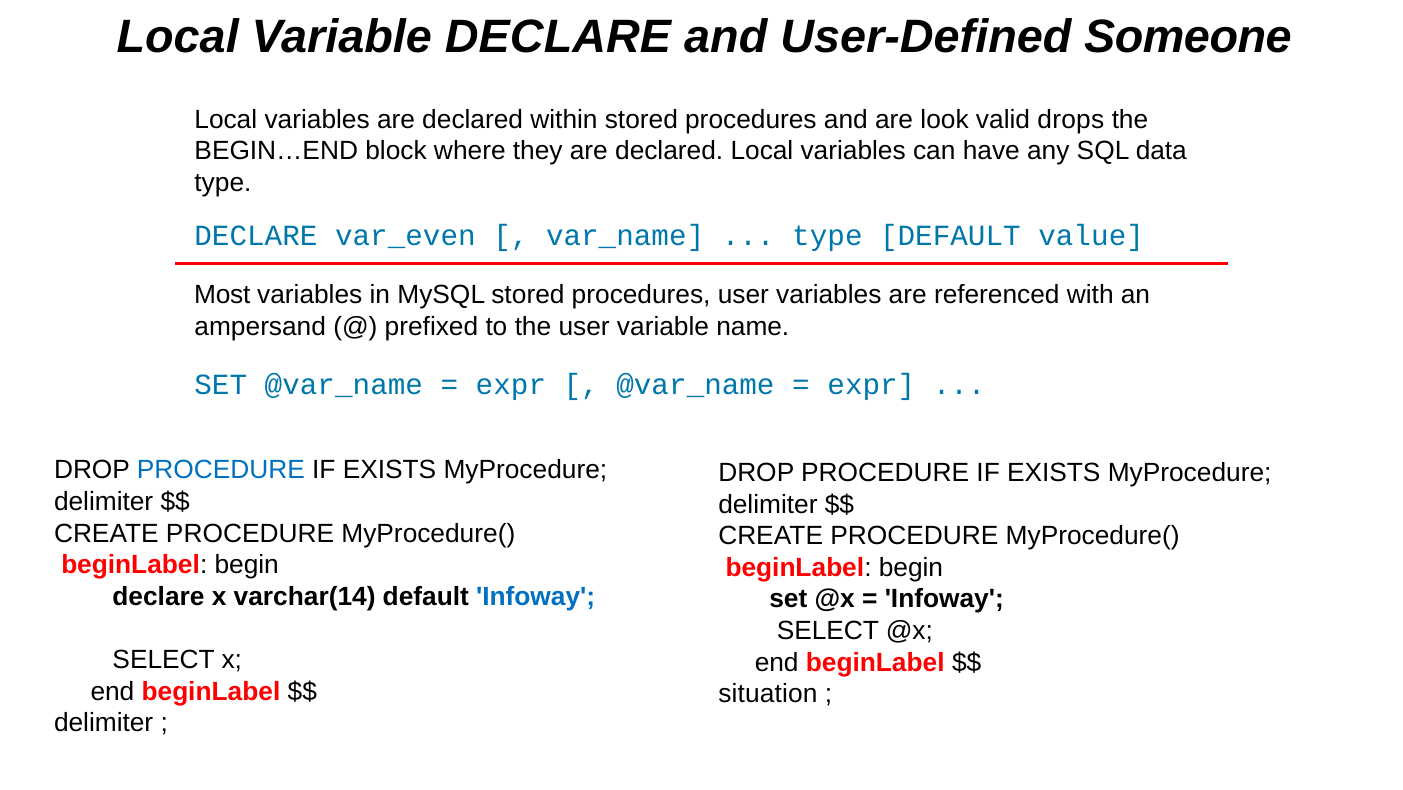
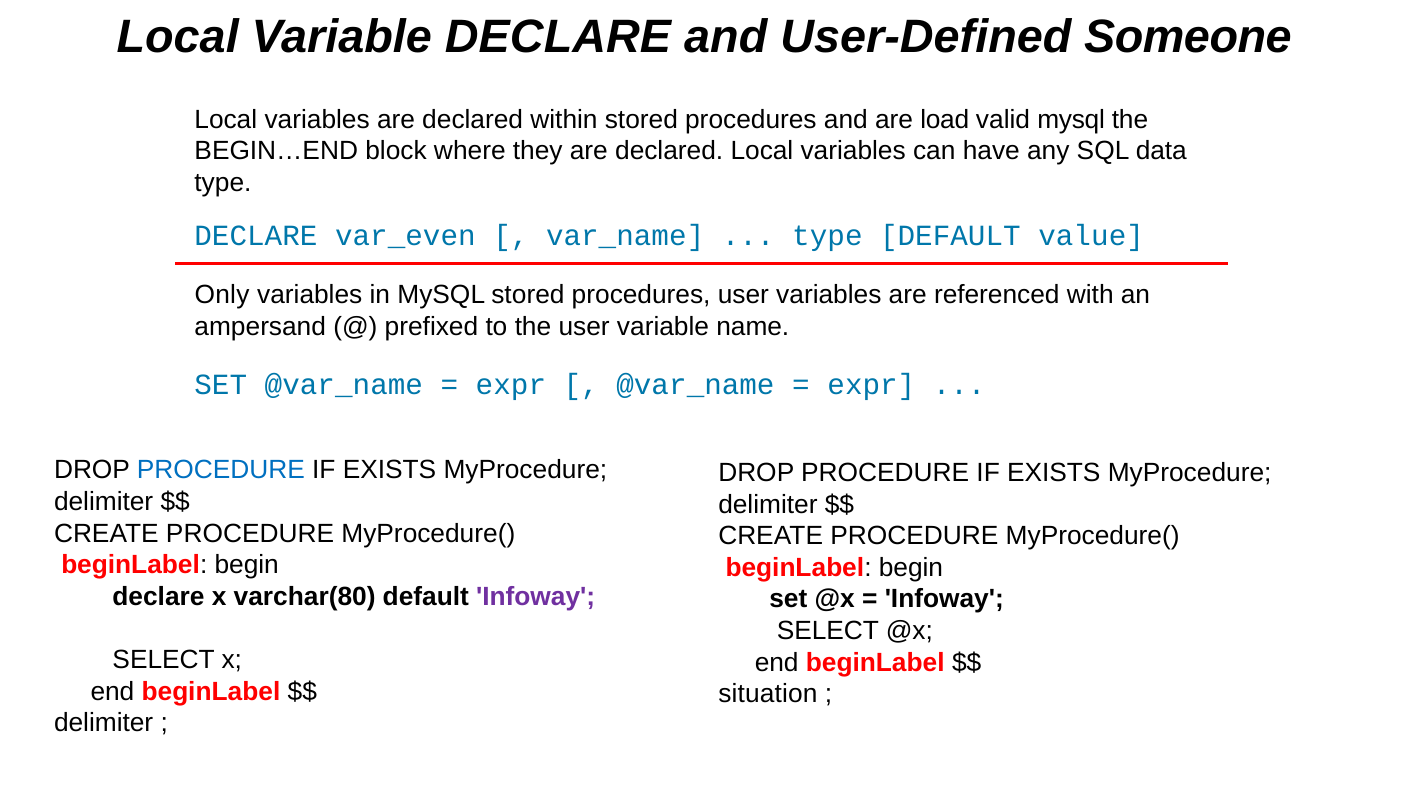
look: look -> load (945, 119)
valid drops: drops -> mysql (1071, 119)
Most: Most -> Only (222, 295)
varchar(14: varchar(14 -> varchar(80 (305, 596)
Infoway colour: blue -> purple (536, 596)
